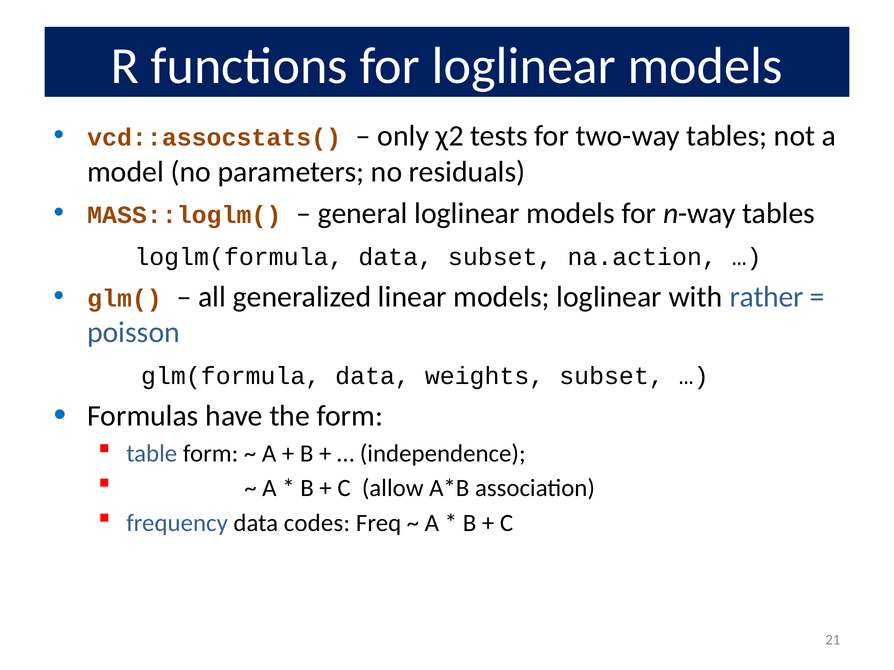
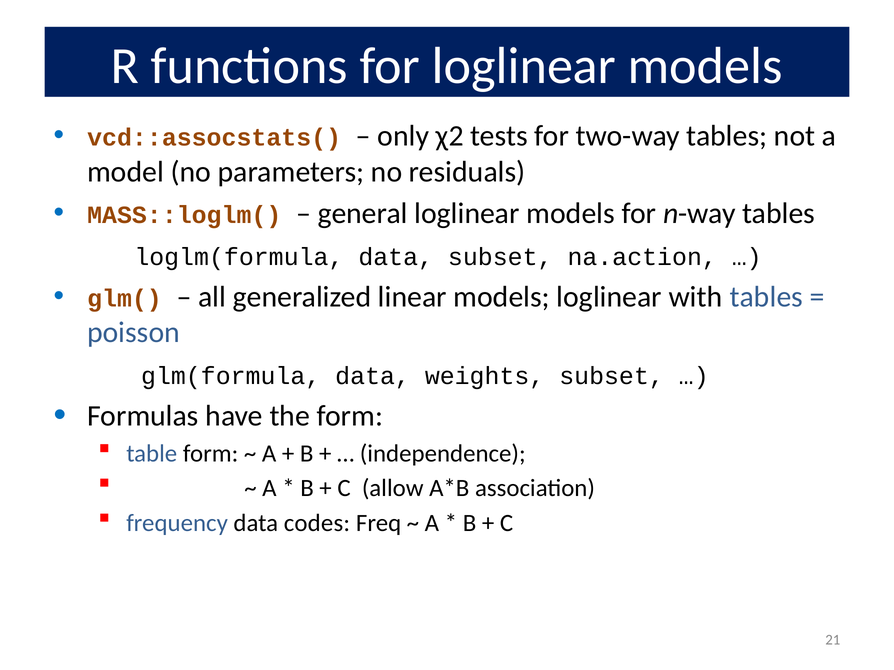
with rather: rather -> tables (766, 297)
